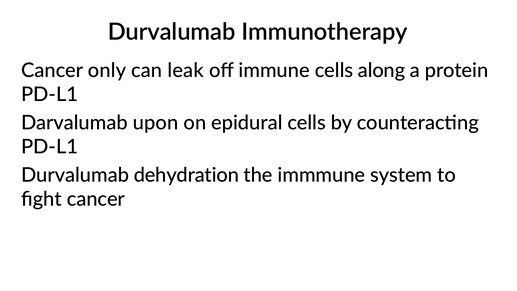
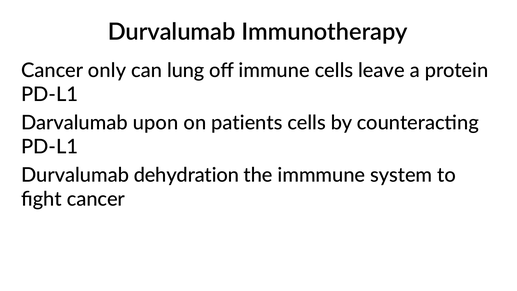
leak: leak -> lung (186, 70)
along: along -> leave (381, 70)
epidural: epidural -> patients (247, 123)
